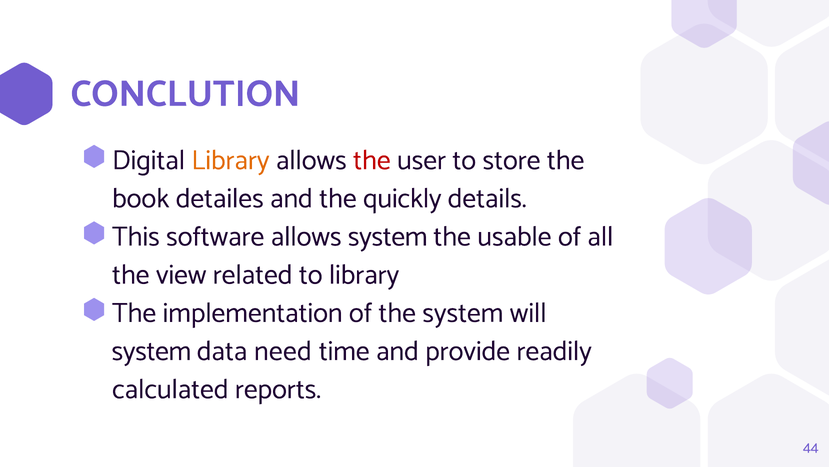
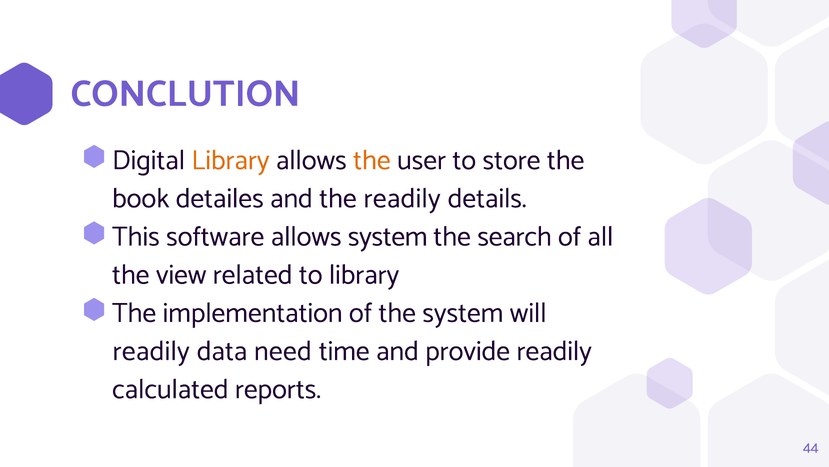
the colour: red -> orange (372, 160)
the quickly: quickly -> readily (402, 198)
usable: usable -> search (515, 236)
system: system -> readily (151, 350)
